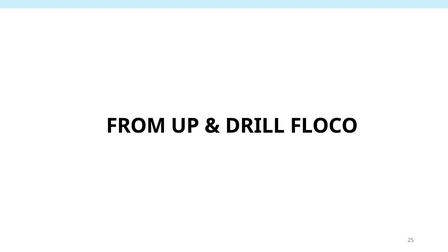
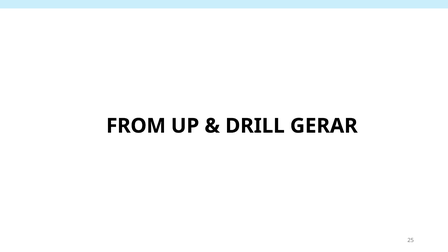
FLOCO: FLOCO -> GERAR (324, 126)
